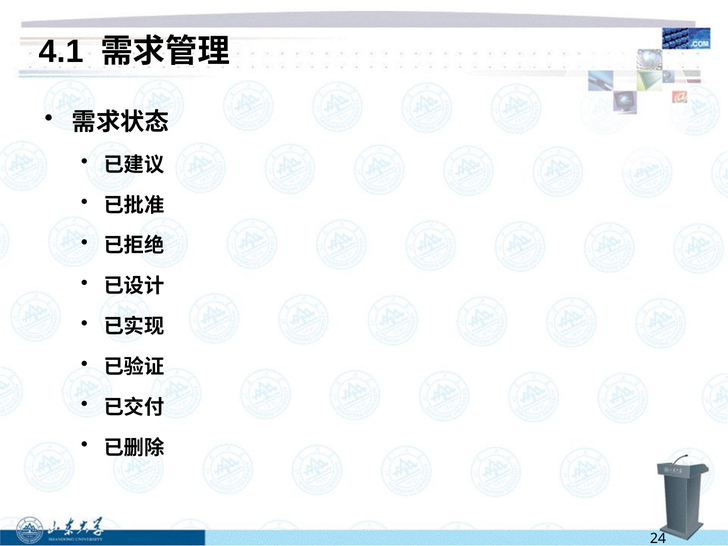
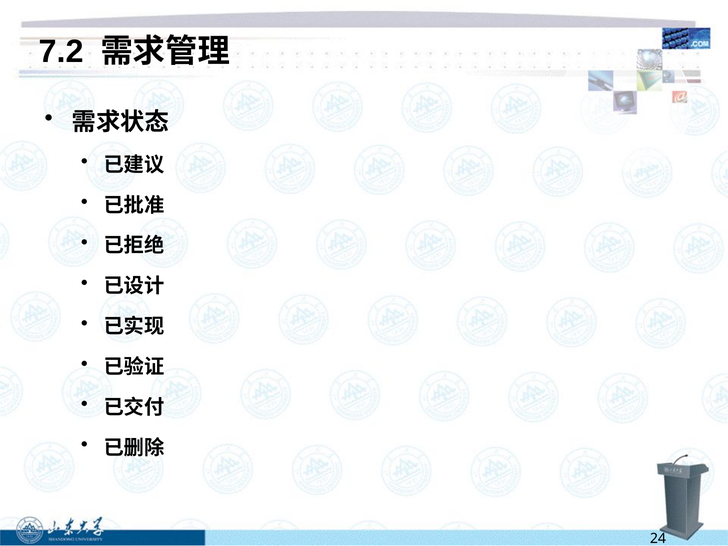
4.1: 4.1 -> 7.2 (61, 52)
